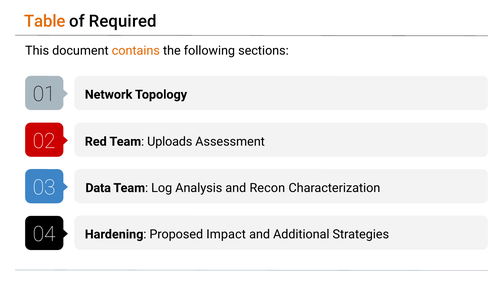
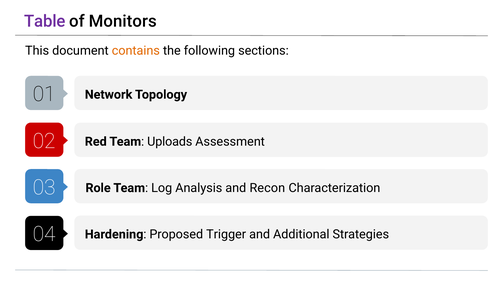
Table colour: orange -> purple (45, 21)
Required: Required -> Monitors (123, 21)
Data: Data -> Role (98, 188)
Impact: Impact -> Trigger (226, 234)
